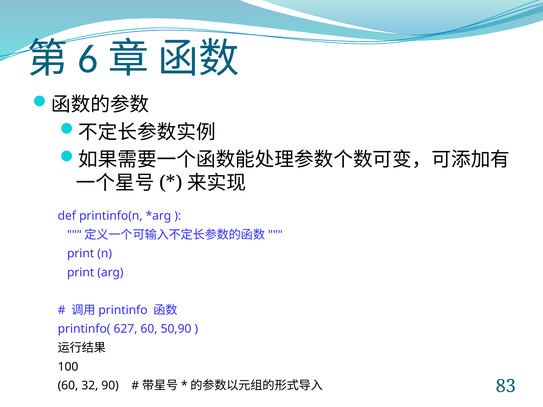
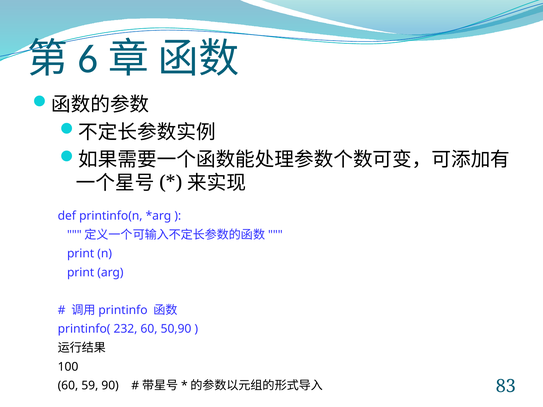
627: 627 -> 232 (125, 329)
32: 32 -> 59 (90, 386)
